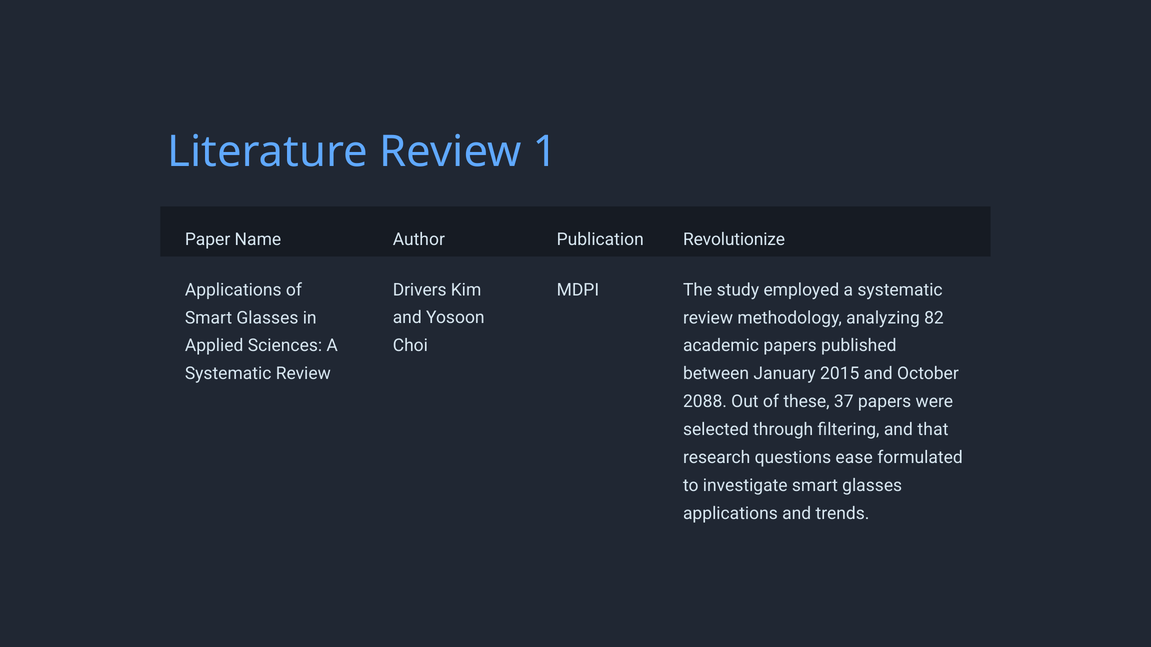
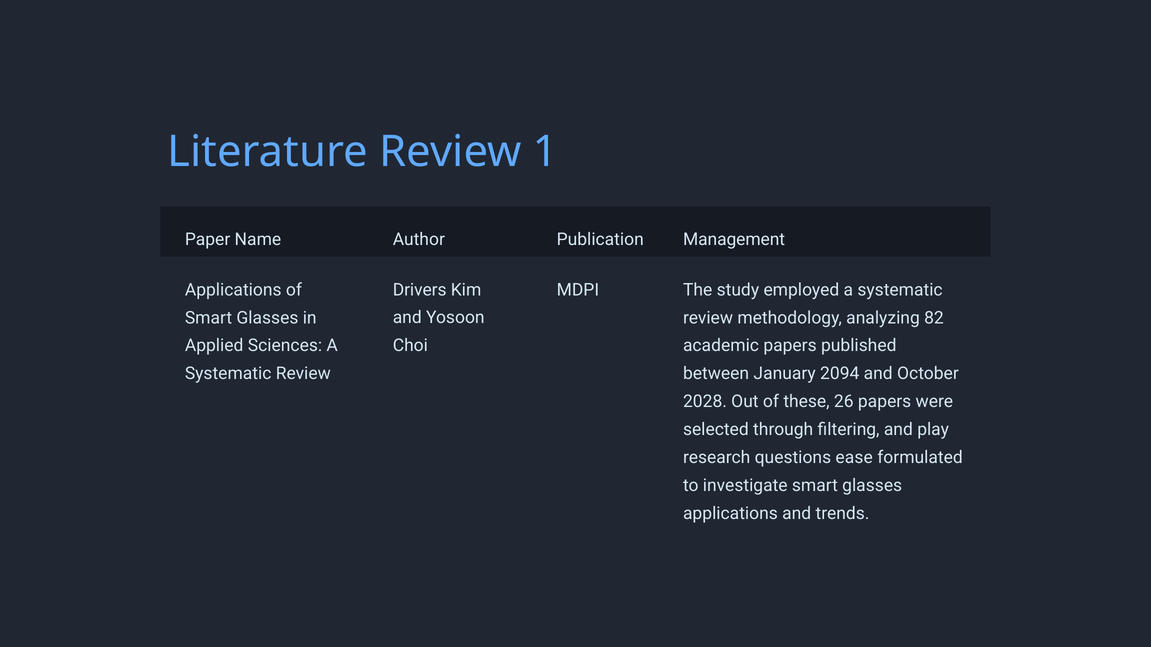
Revolutionize: Revolutionize -> Management (734, 240)
2015: 2015 -> 2094 (840, 374)
2088: 2088 -> 2028 (705, 402)
37: 37 -> 26 (844, 402)
that: that -> play (933, 430)
